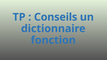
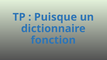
Conseils: Conseils -> Puisque (56, 17)
